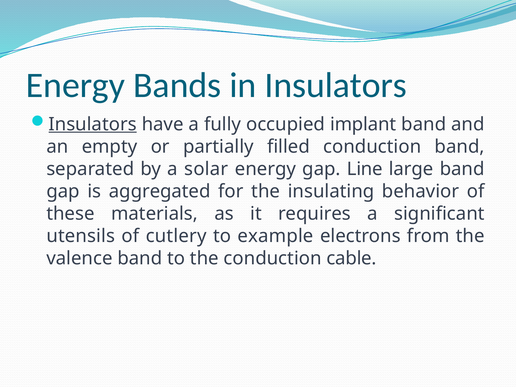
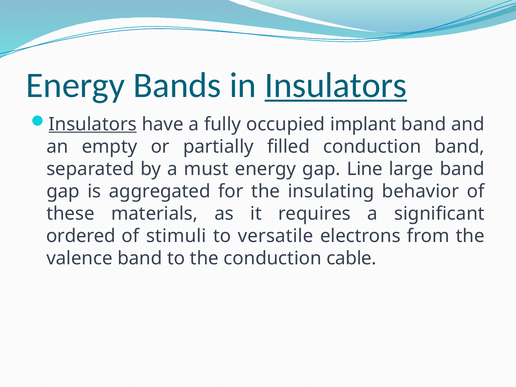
Insulators underline: none -> present (336, 85)
solar: solar -> must (206, 169)
utensils: utensils -> ordered (81, 236)
cutlery: cutlery -> stimuli (176, 236)
example: example -> versatile (276, 236)
